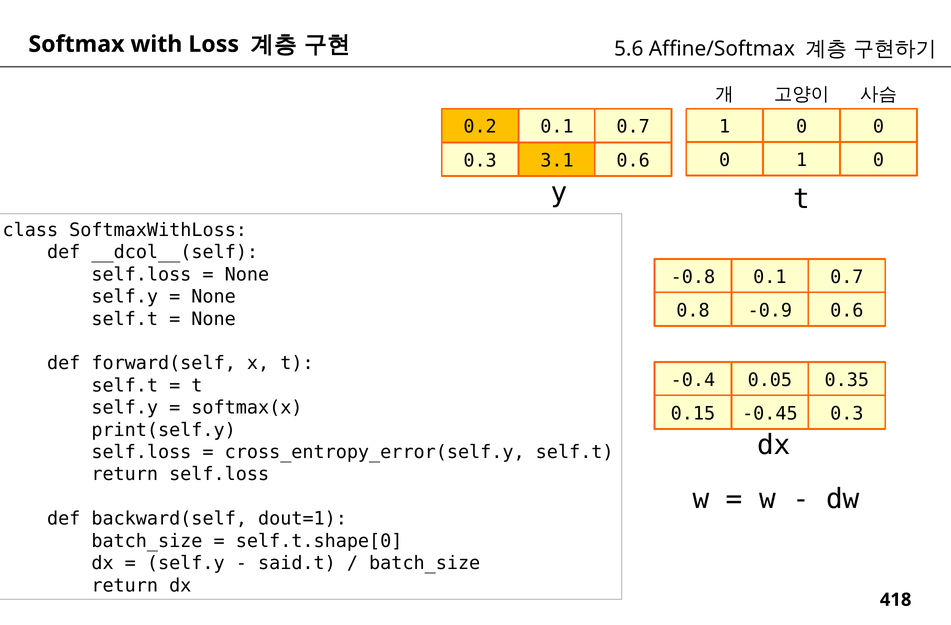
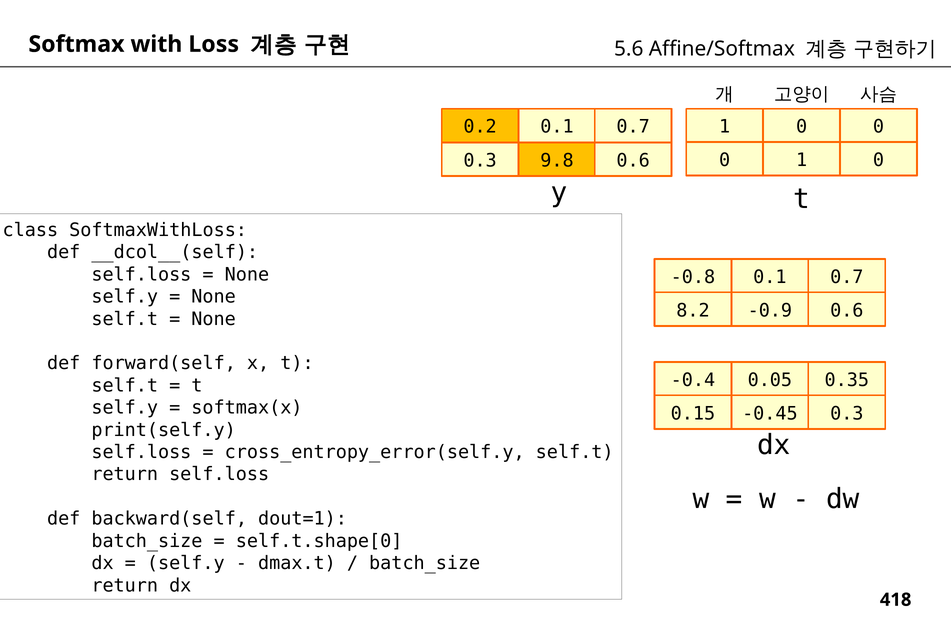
3.1: 3.1 -> 9.8 (557, 161)
0.8: 0.8 -> 8.2 (693, 310)
said.t: said.t -> dmax.t (297, 563)
